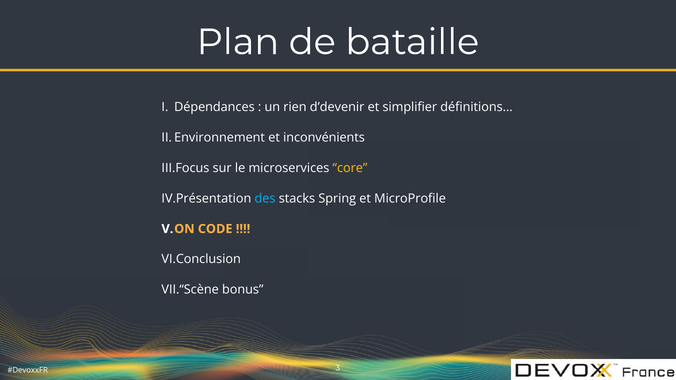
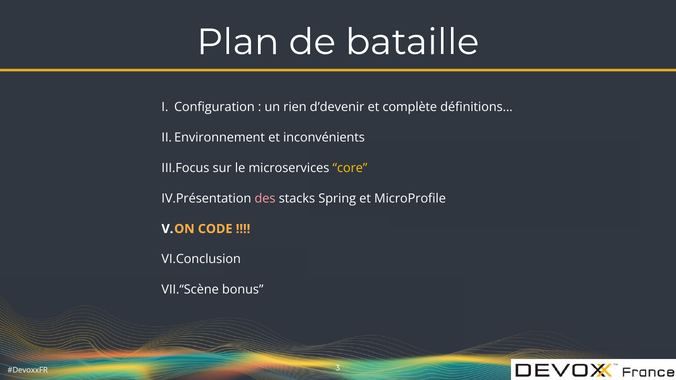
Dépendances: Dépendances -> Configuration (214, 107)
simplifier: simplifier -> complète (410, 107)
des colour: light blue -> pink (265, 199)
